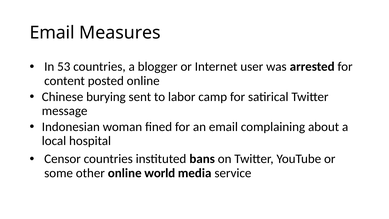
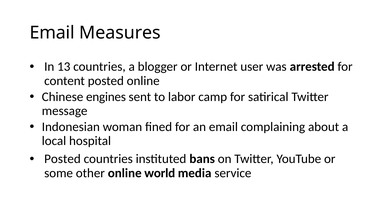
53: 53 -> 13 (64, 67)
burying: burying -> engines (106, 97)
Censor: Censor -> Posted (62, 159)
